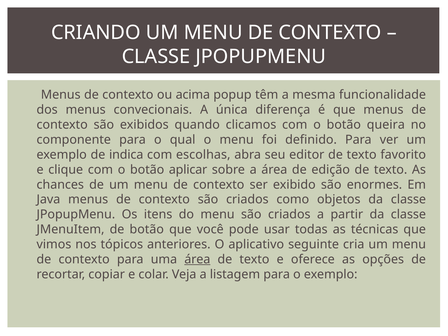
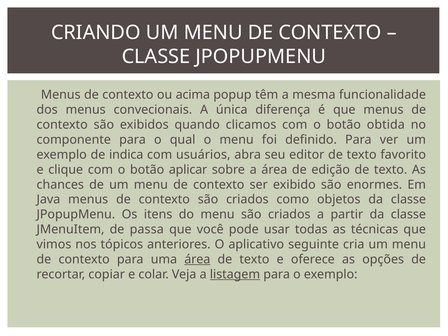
queira: queira -> obtida (386, 125)
escolhas: escolhas -> usuários (203, 155)
de botão: botão -> passa (147, 229)
listagem underline: none -> present (235, 274)
